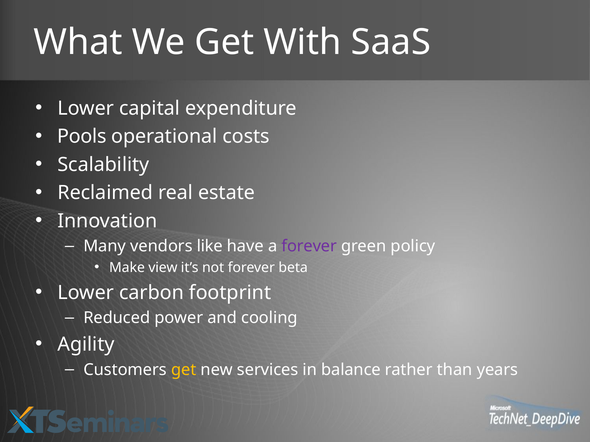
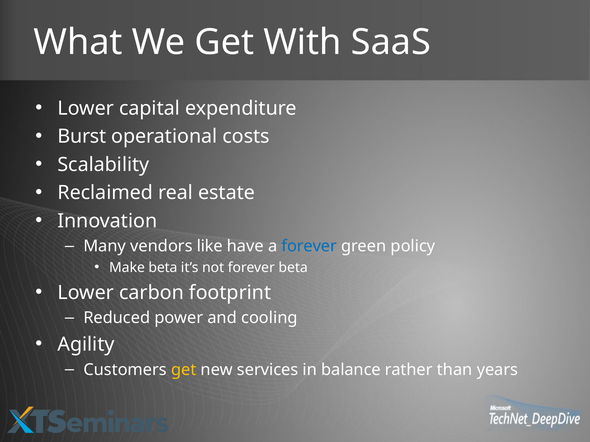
Pools: Pools -> Burst (82, 137)
forever colour: purple -> blue (309, 246)
Make view: view -> beta (163, 268)
